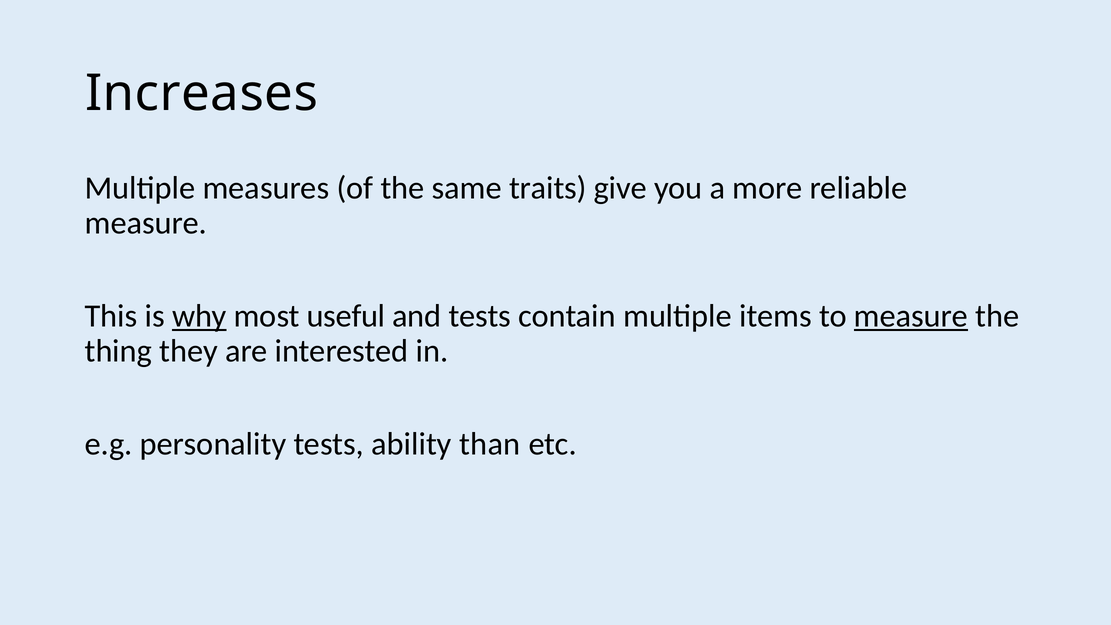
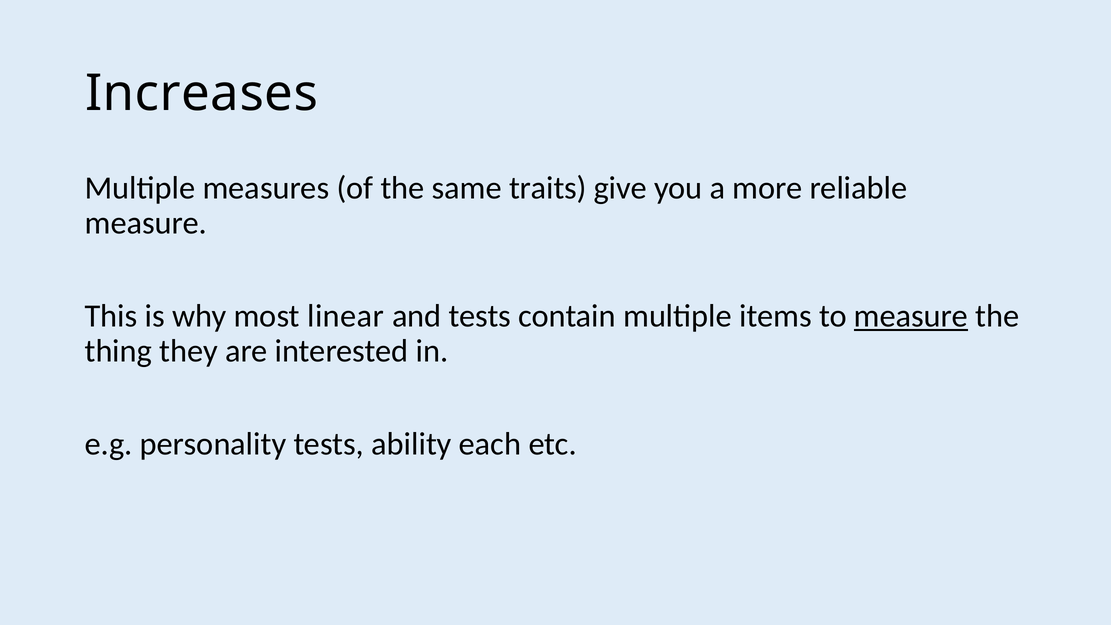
why underline: present -> none (199, 316)
useful: useful -> linear (346, 316)
than: than -> each (490, 444)
